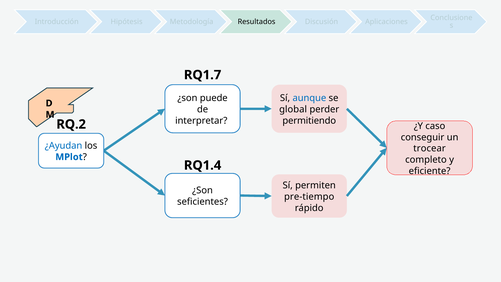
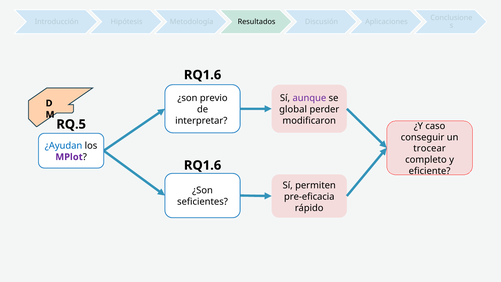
RQ1.7: RQ1.7 -> RQ1.6 (203, 75)
puede: puede -> previo (214, 98)
aunque colour: blue -> purple (309, 98)
permitiendo: permitiendo -> modificaron (309, 121)
RQ.2: RQ.2 -> RQ.5 (71, 124)
MPlot colour: blue -> purple (69, 157)
RQ1.4: RQ1.4 -> RQ1.6 (203, 165)
pre-tiempo: pre-tiempo -> pre-eficacia (309, 197)
